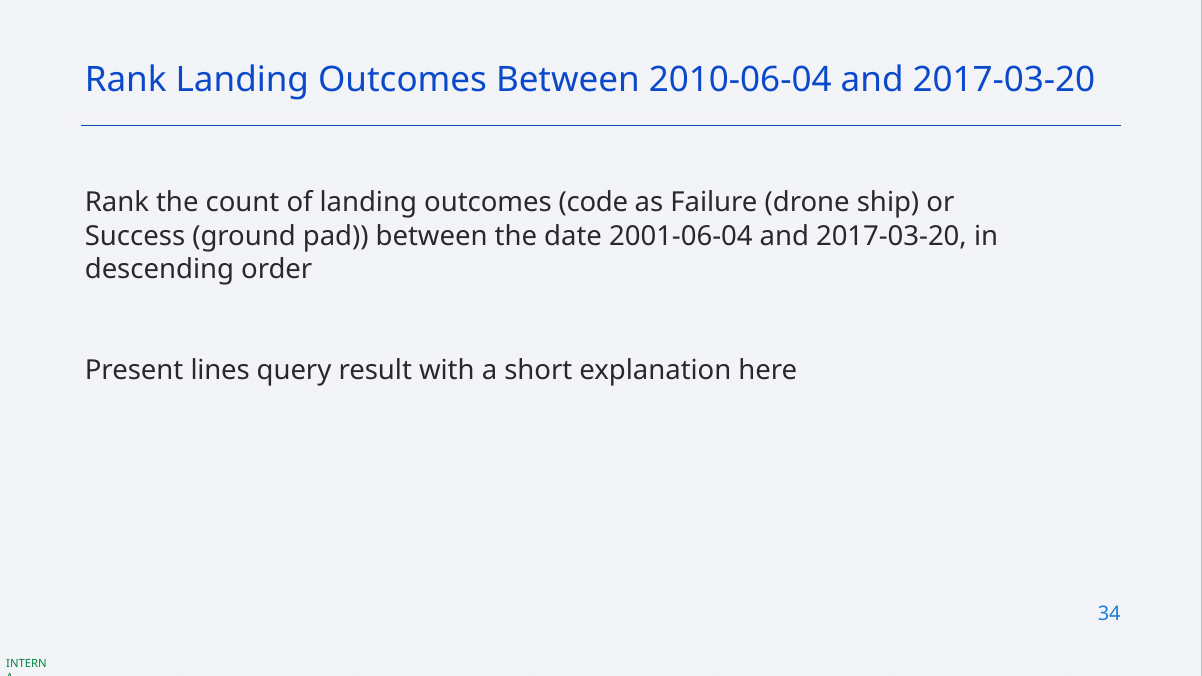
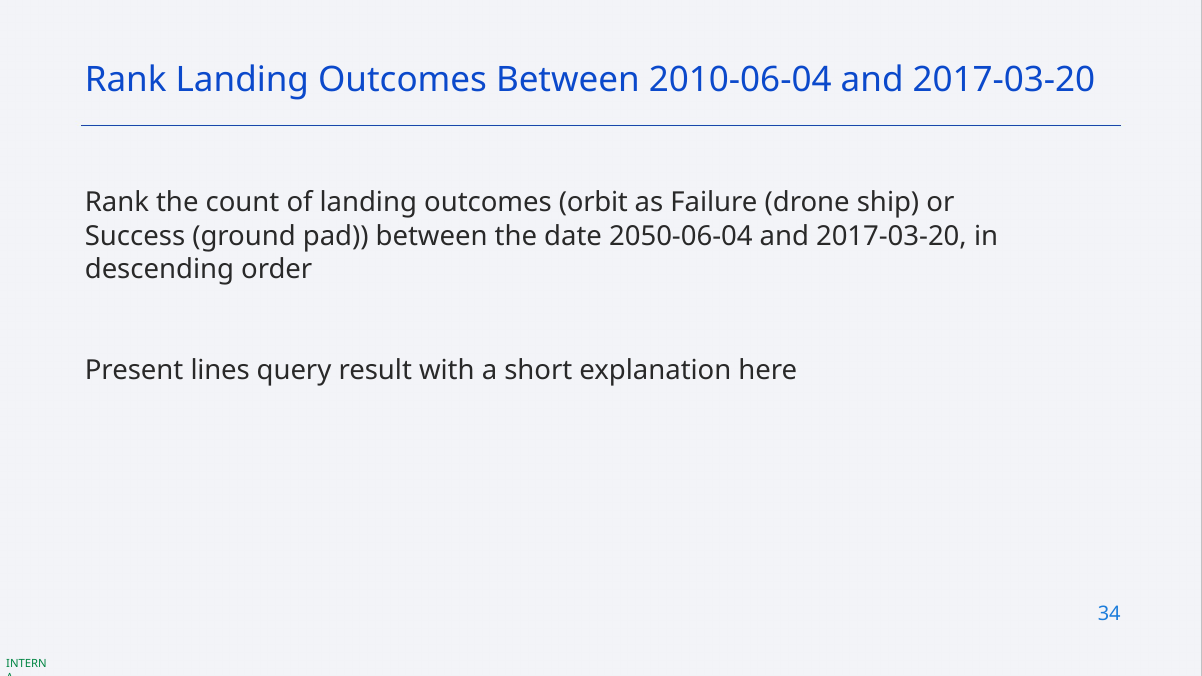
code: code -> orbit (593, 203)
2001-06-04: 2001-06-04 -> 2050-06-04 (681, 236)
